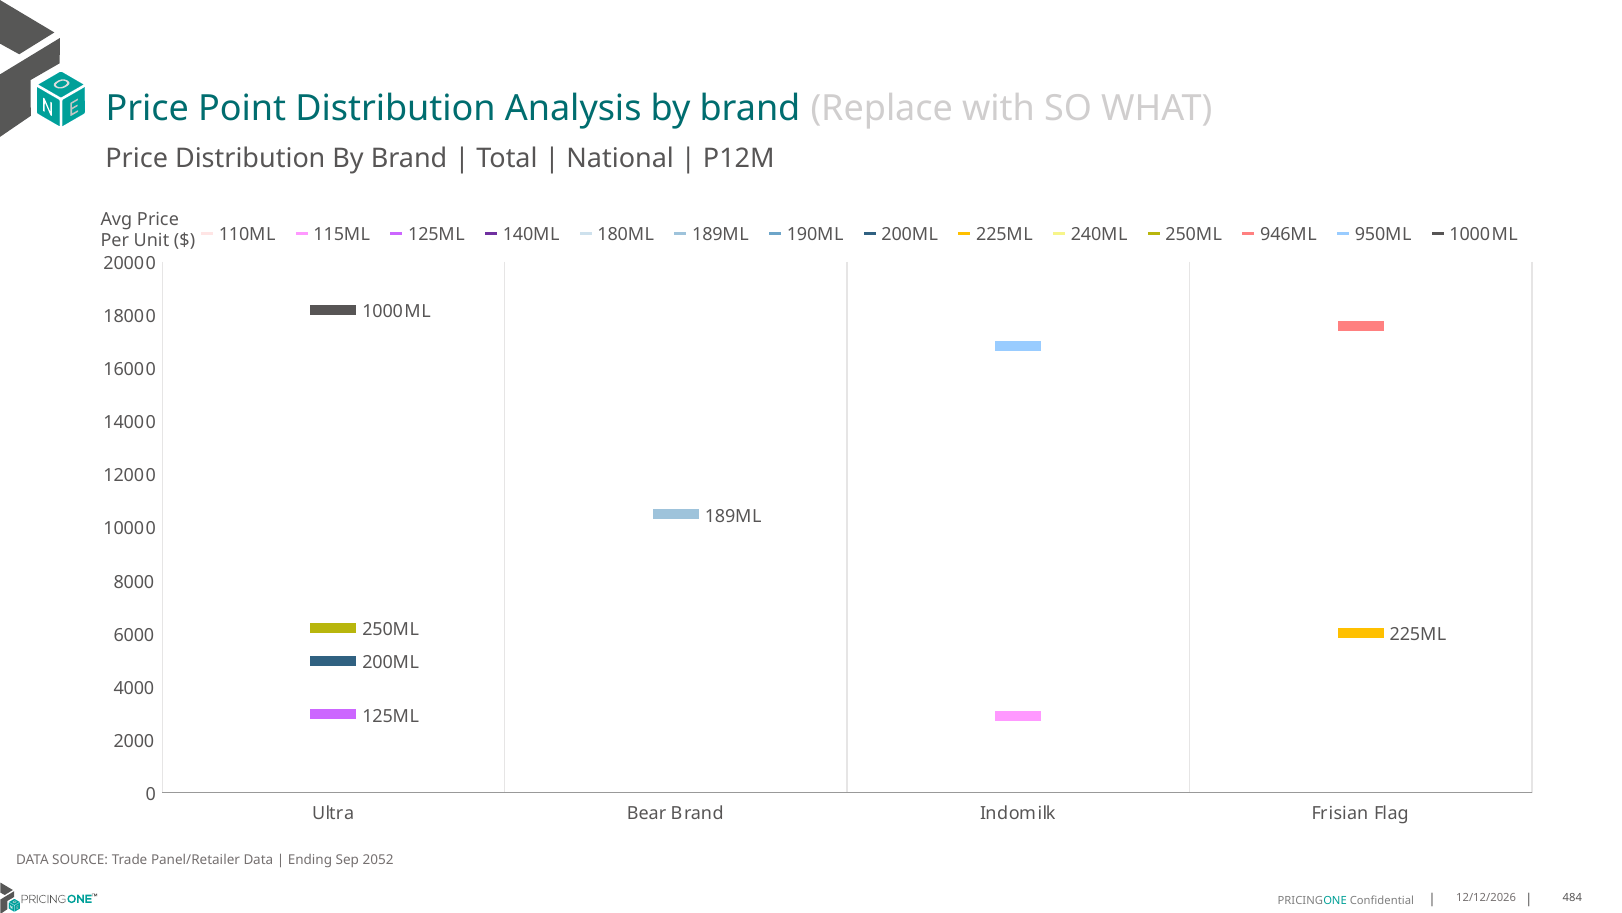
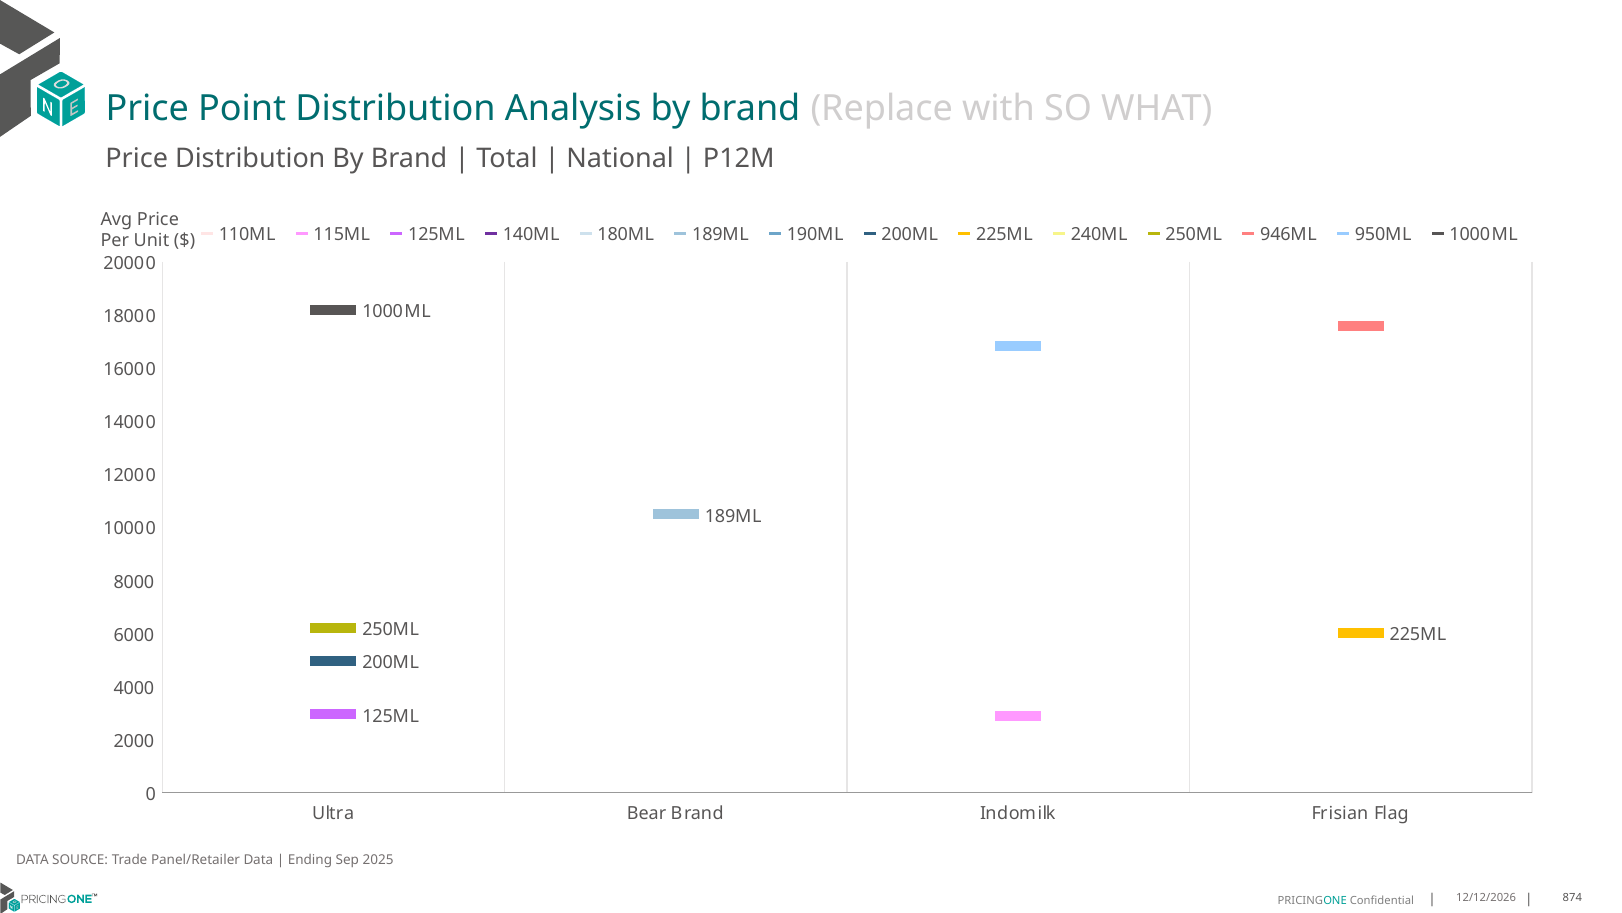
2052: 2052 -> 2025 (378, 859)
484: 484 -> 874 (1572, 897)
